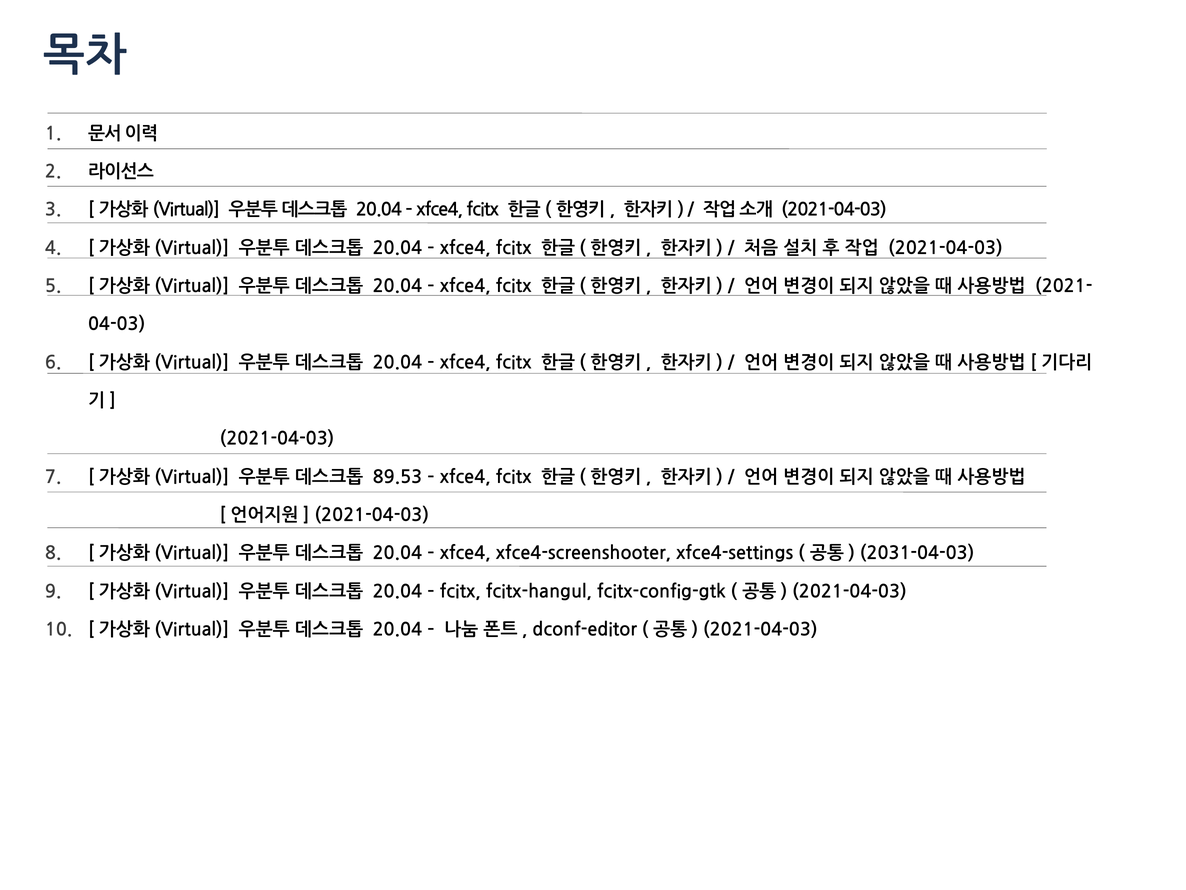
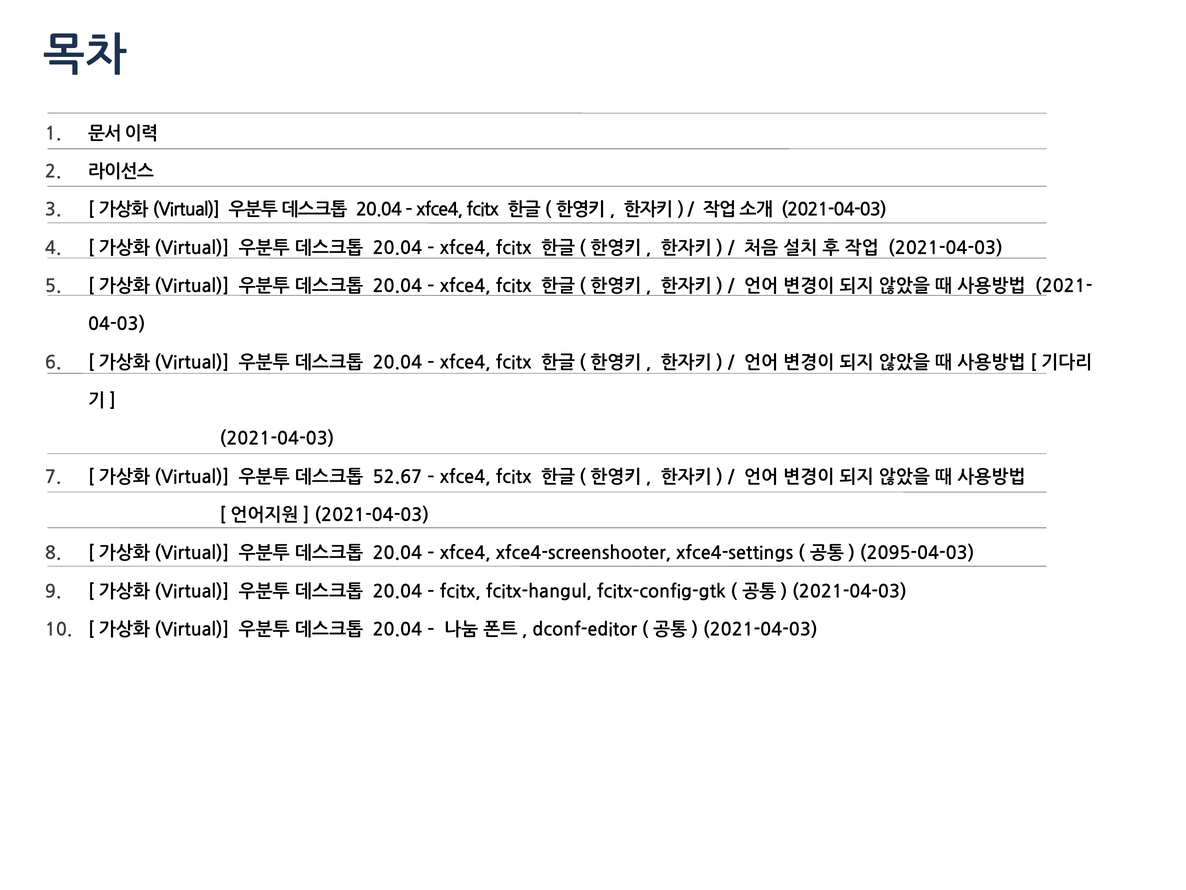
89.53: 89.53 -> 52.67 (397, 477)
2031-04-03: 2031-04-03 -> 2095-04-03 (917, 553)
